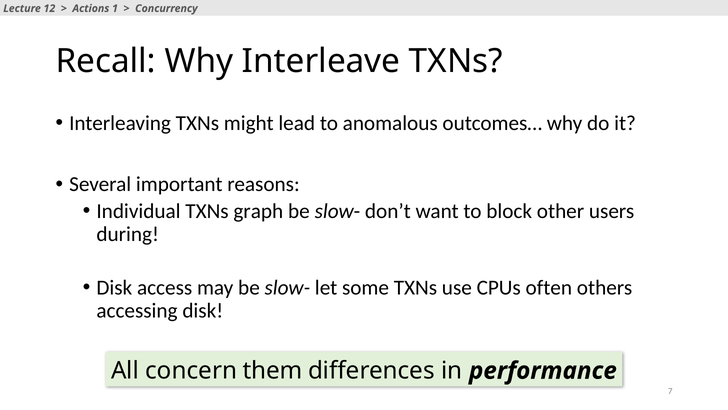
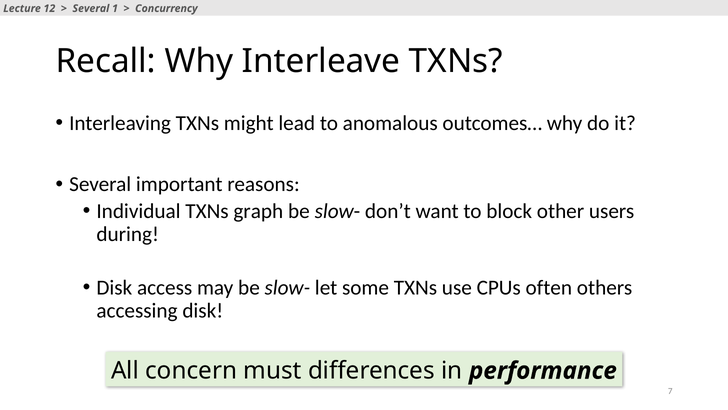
Actions: Actions -> Several (91, 8)
them: them -> must (273, 370)
